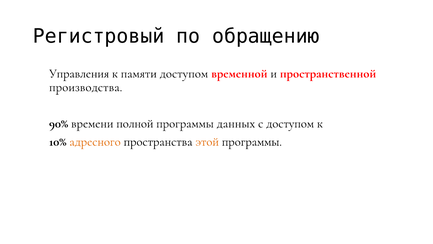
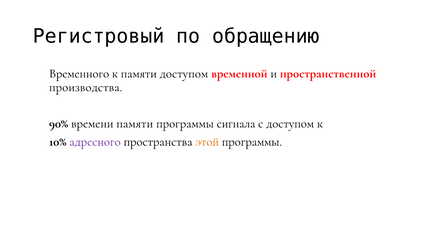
Управления: Управления -> Временного (79, 73)
времени полной: полной -> памяти (135, 123)
данных: данных -> сигнала (236, 123)
адресного colour: orange -> purple (95, 141)
